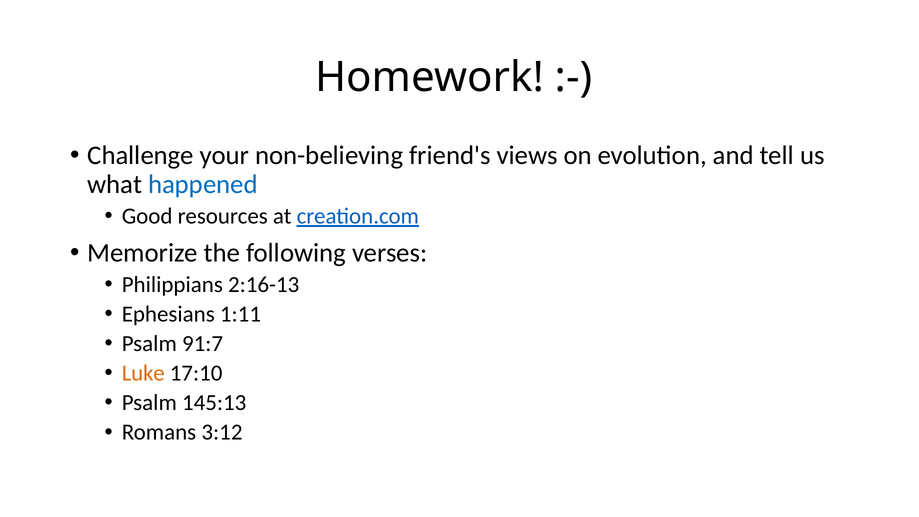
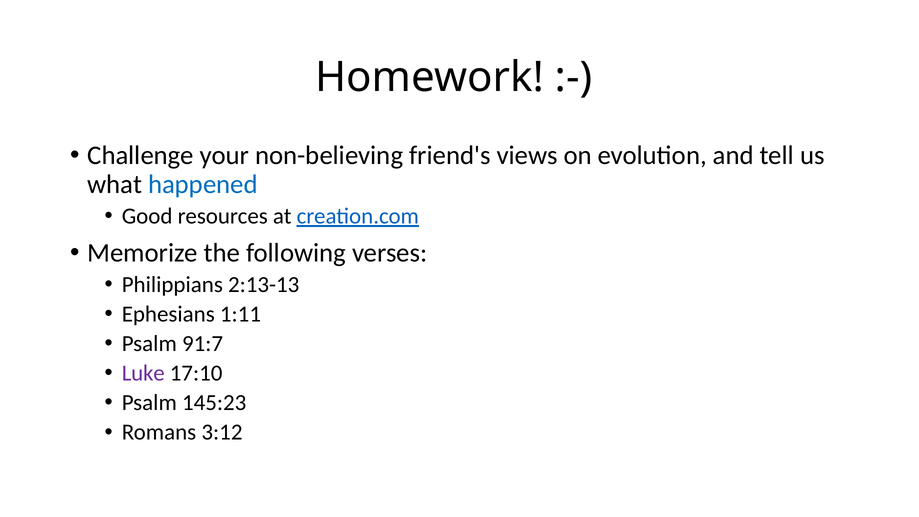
2:16-13: 2:16-13 -> 2:13-13 (264, 284)
Luke colour: orange -> purple (143, 373)
145:13: 145:13 -> 145:23 (214, 403)
